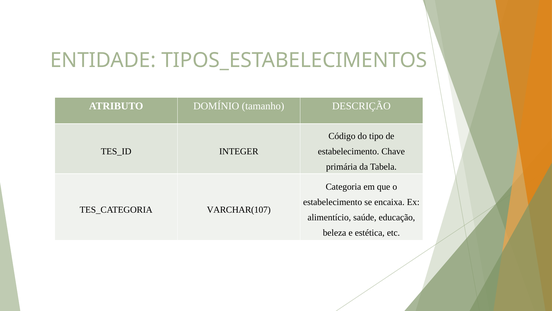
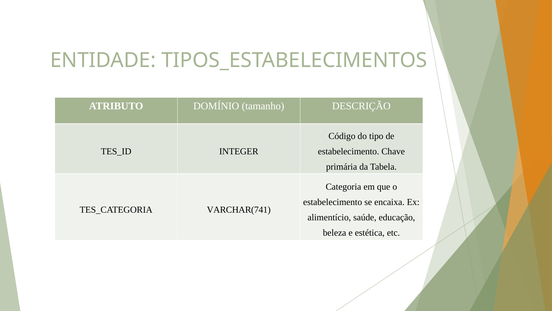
VARCHAR(107: VARCHAR(107 -> VARCHAR(741 (239, 209)
